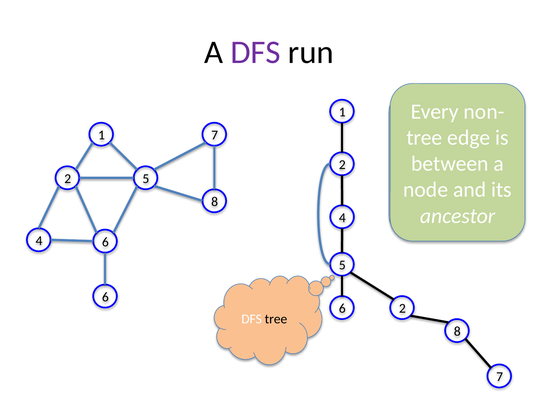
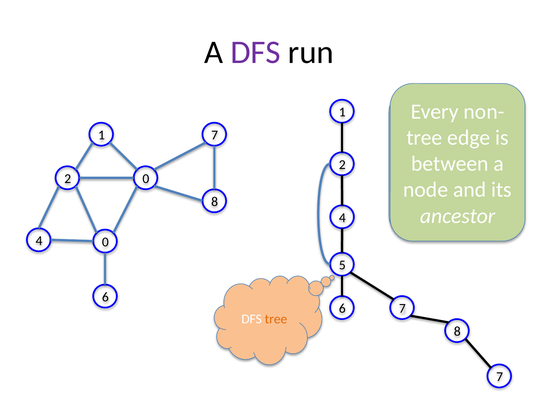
2 5: 5 -> 0 (146, 178)
4 6: 6 -> 0 (105, 242)
2: 2 -> 7 (402, 308)
tree colour: black -> orange (276, 319)
